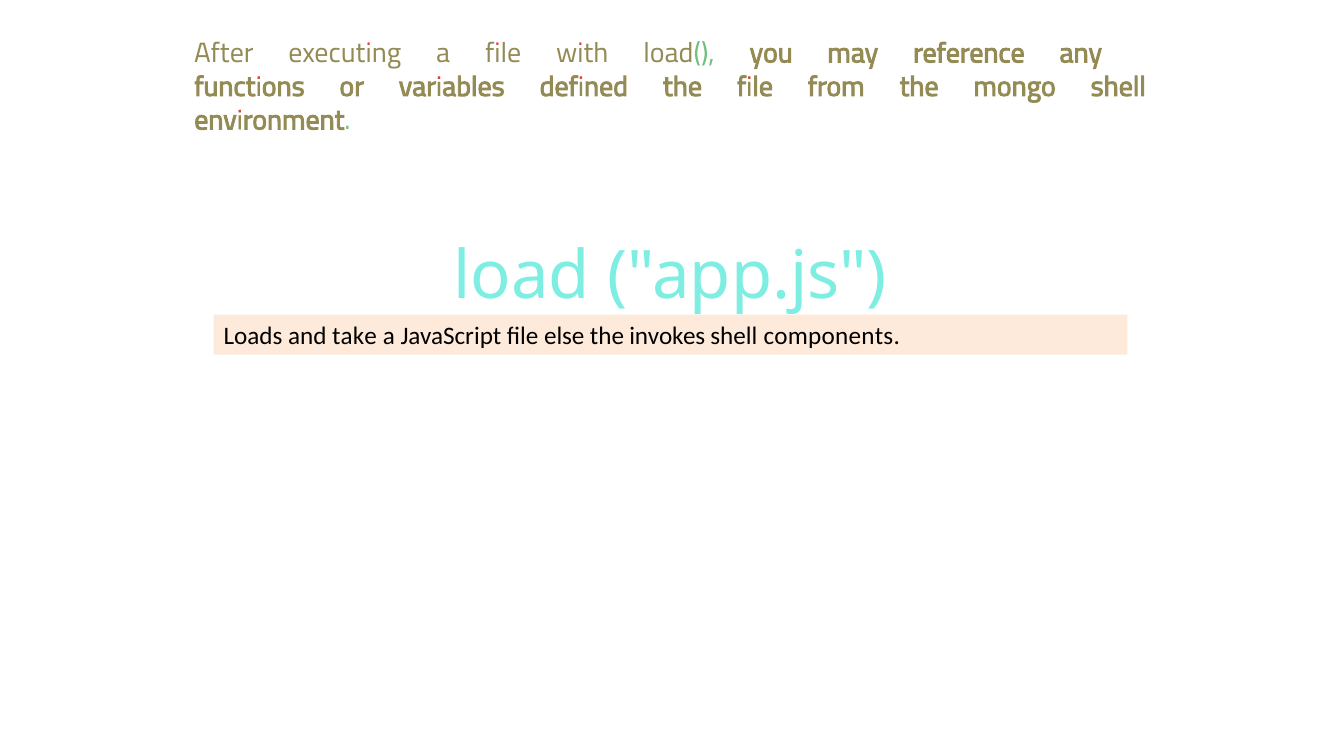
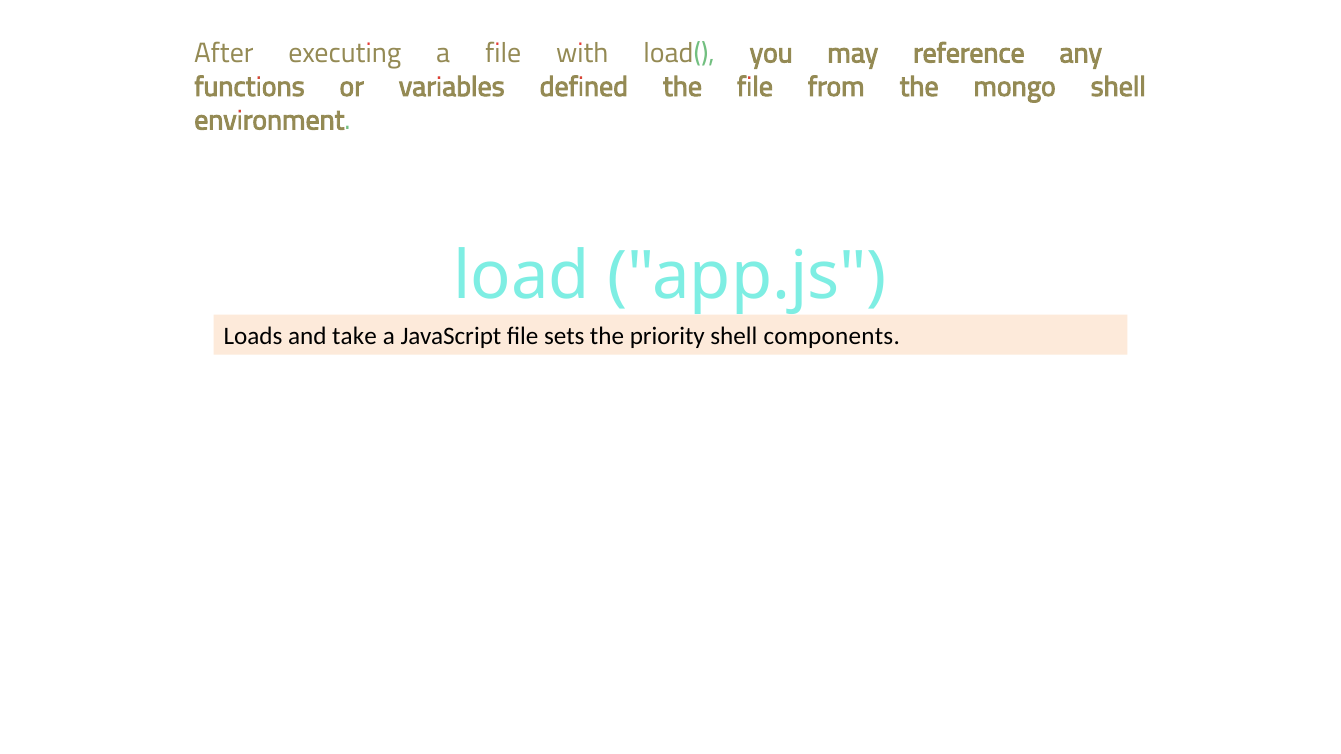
else: else -> sets (564, 337)
invokes: invokes -> priority (667, 337)
